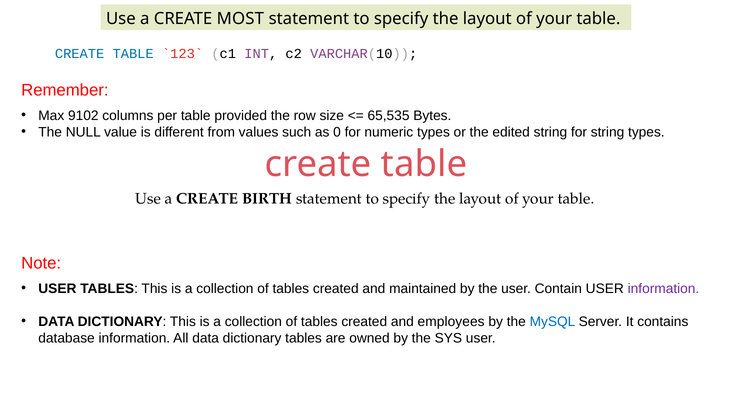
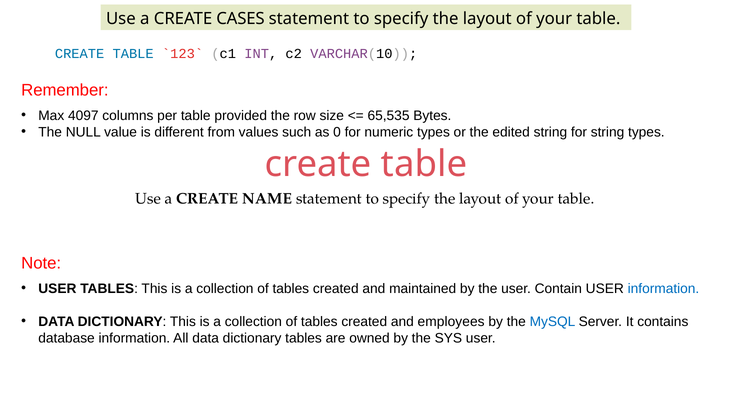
MOST: MOST -> CASES (241, 19)
9102: 9102 -> 4097 (83, 115)
BIRTH: BIRTH -> NAME (267, 199)
information colour: purple -> blue (663, 288)
